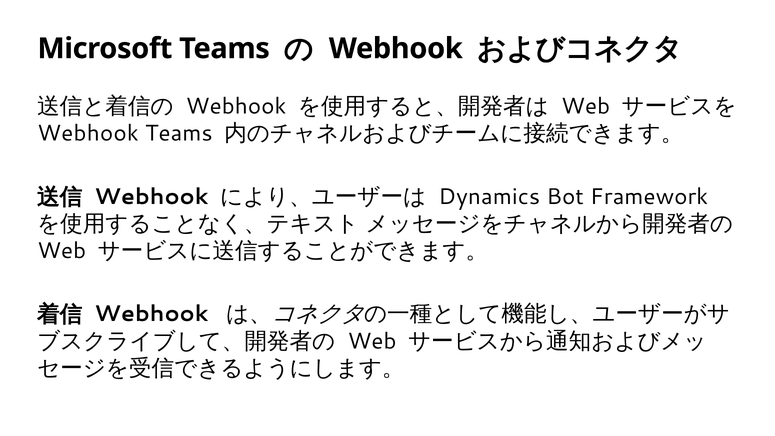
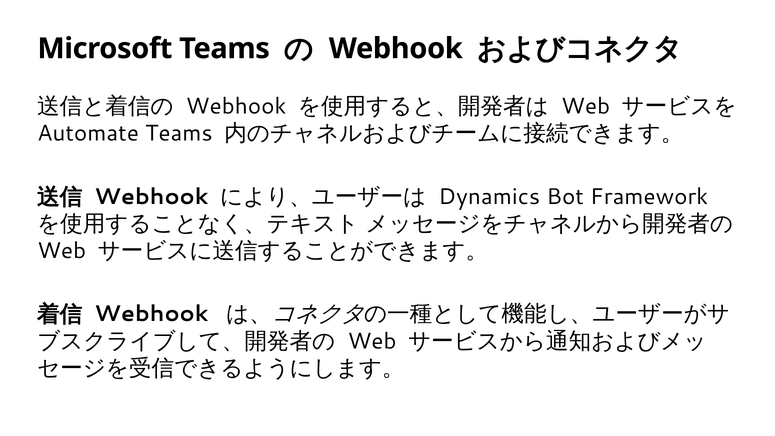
Webhook: Webhook -> Automate (88, 133)
